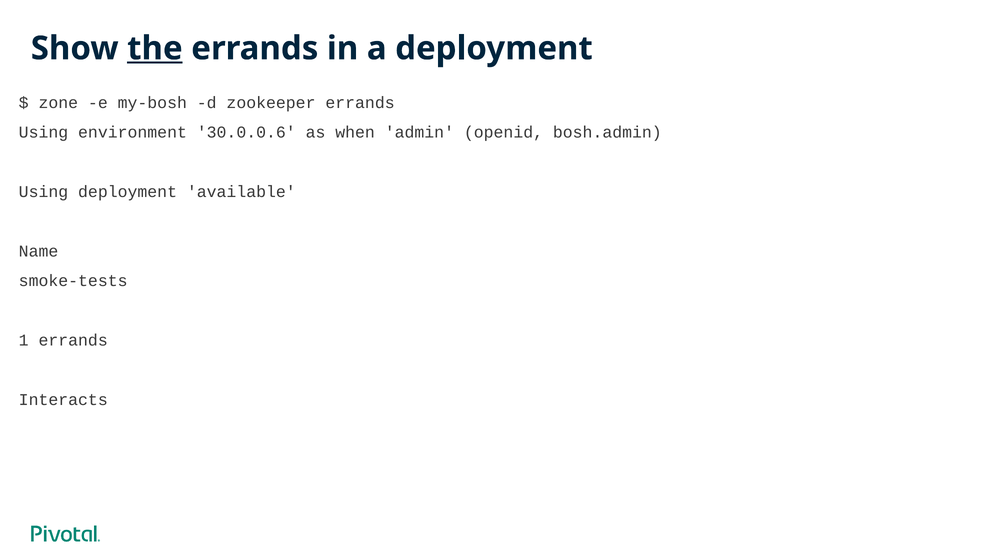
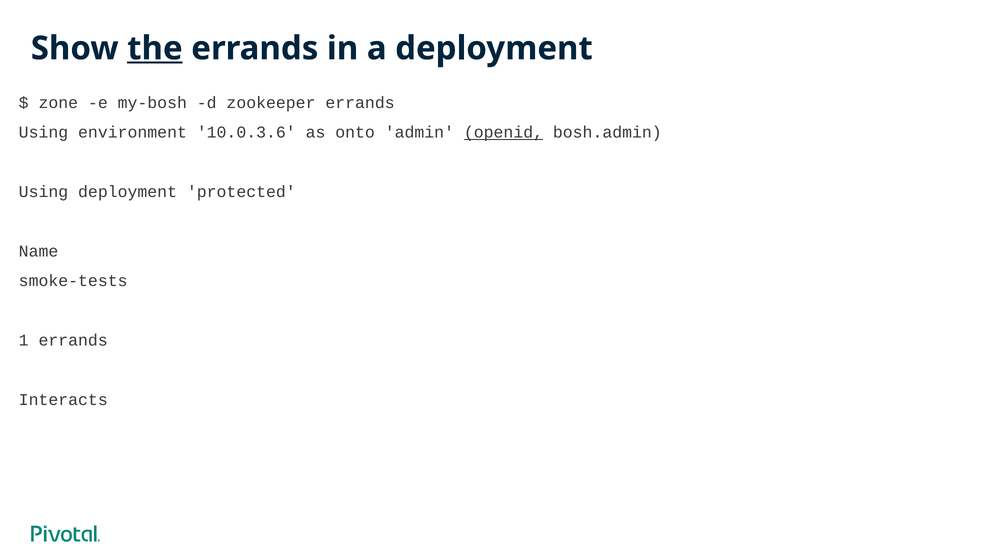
30.0.0.6: 30.0.0.6 -> 10.0.3.6 (246, 132)
when: when -> onto (355, 132)
openid underline: none -> present (503, 132)
available: available -> protected (241, 192)
